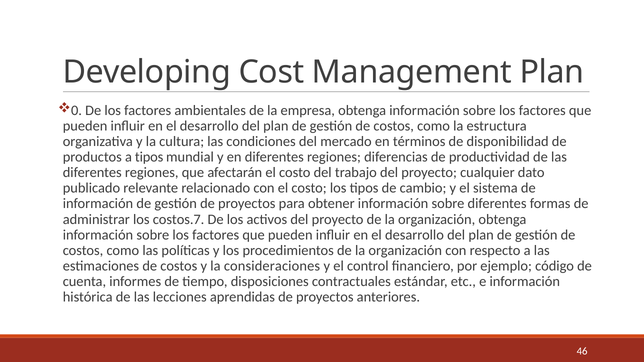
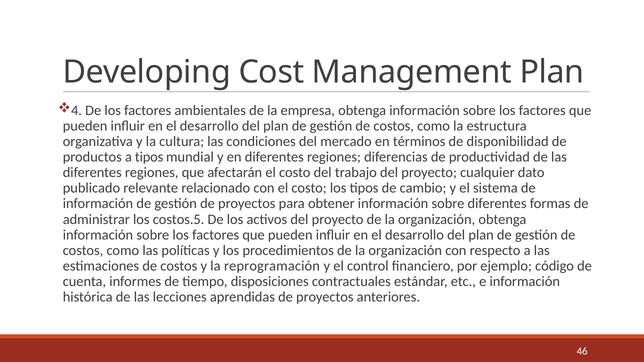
0: 0 -> 4 (77, 110)
costos.7: costos.7 -> costos.5 (179, 219)
consideraciones: consideraciones -> reprogramación (272, 266)
